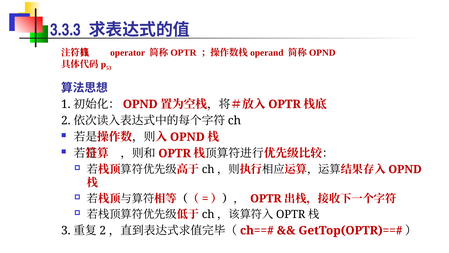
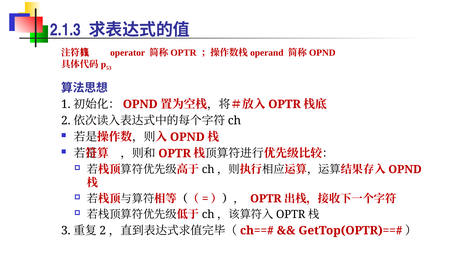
3.3.3: 3.3.3 -> 2.1.3 (66, 30)
